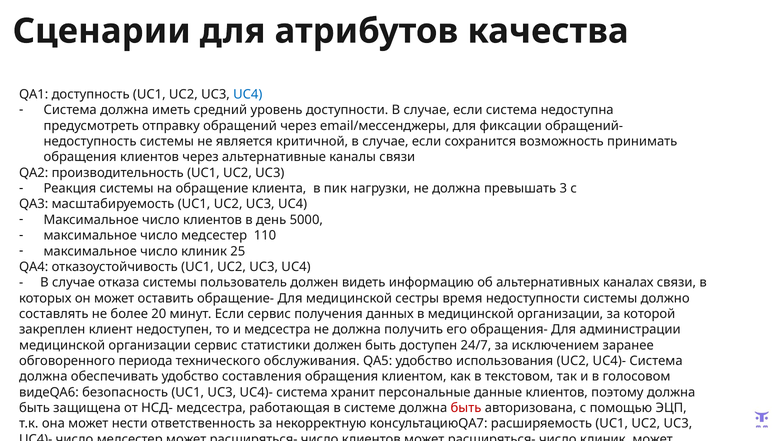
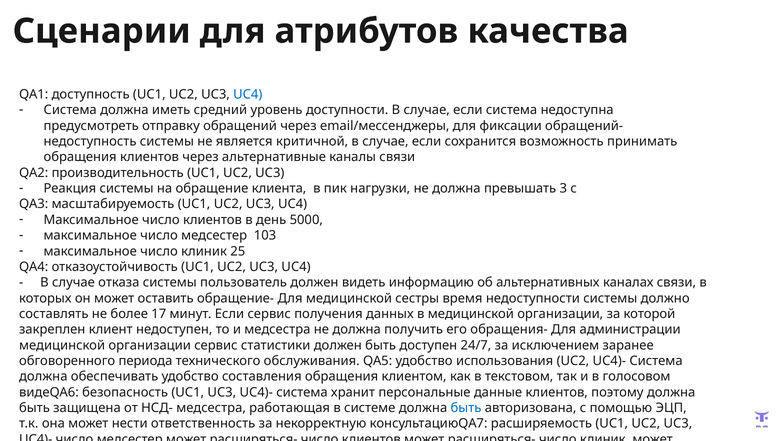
110: 110 -> 103 (265, 235)
20: 20 -> 17 (159, 314)
быть colour: red -> blue (466, 407)
